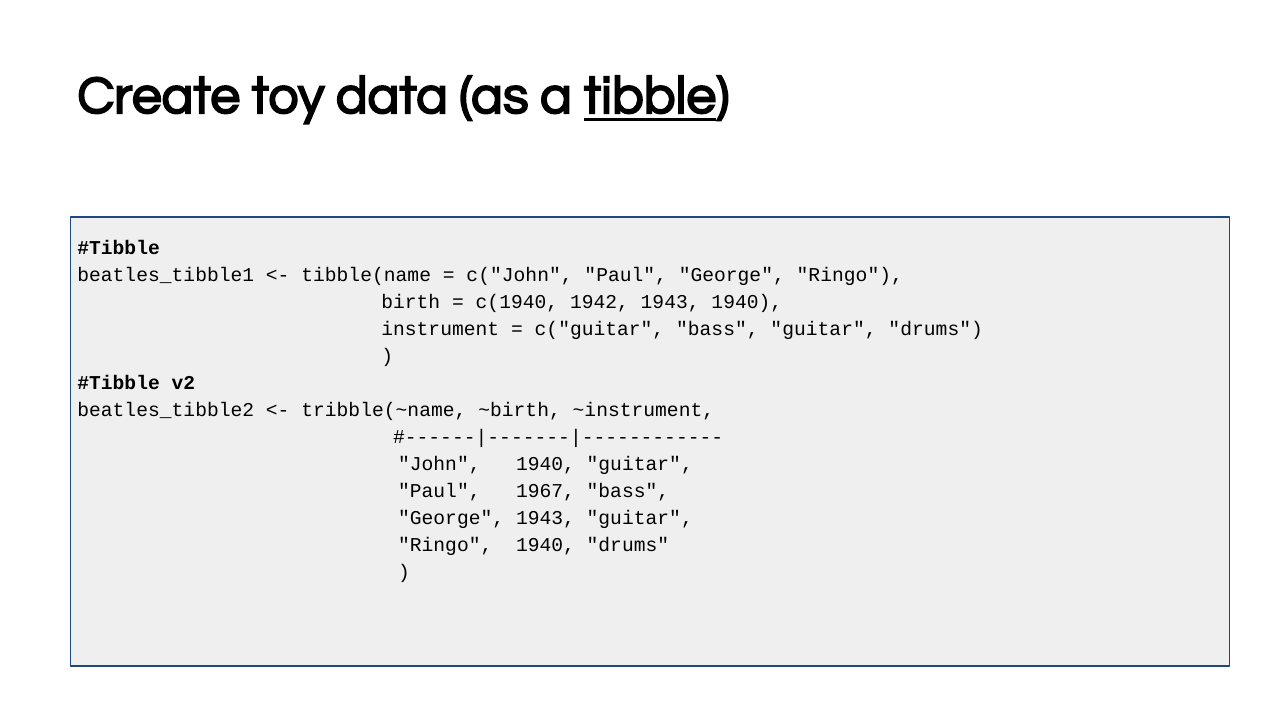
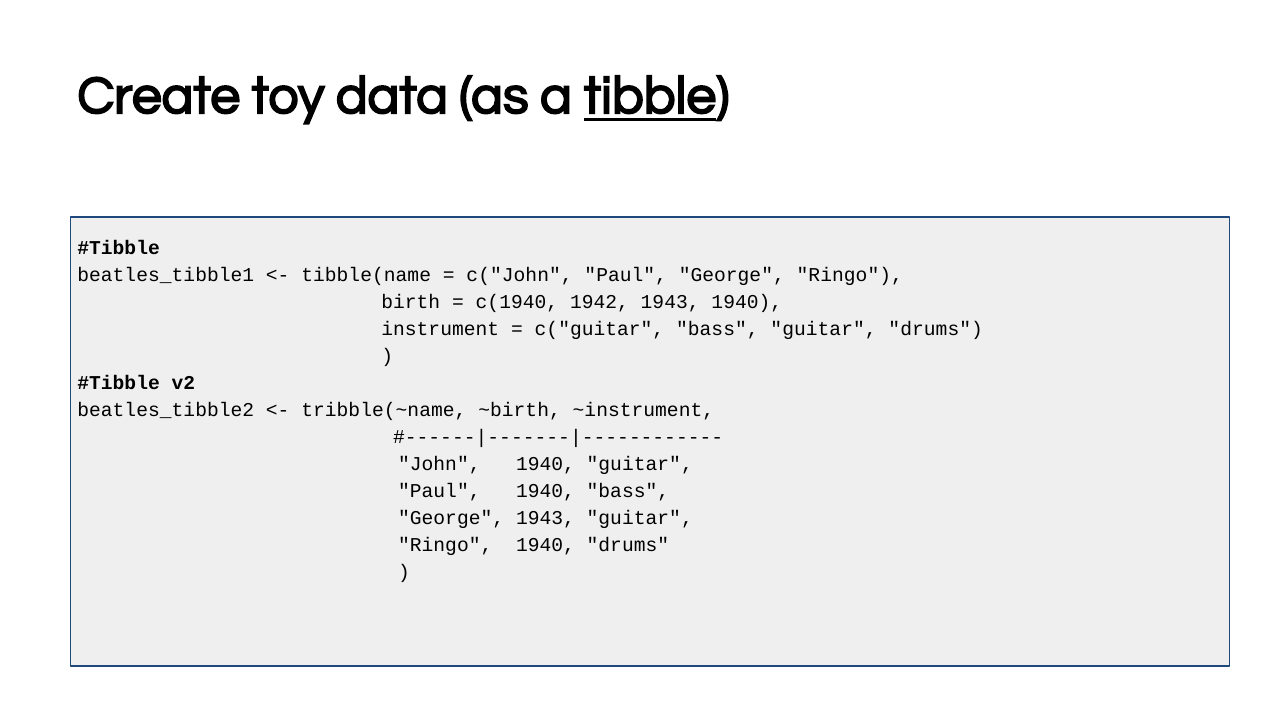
Paul 1967: 1967 -> 1940 (545, 491)
